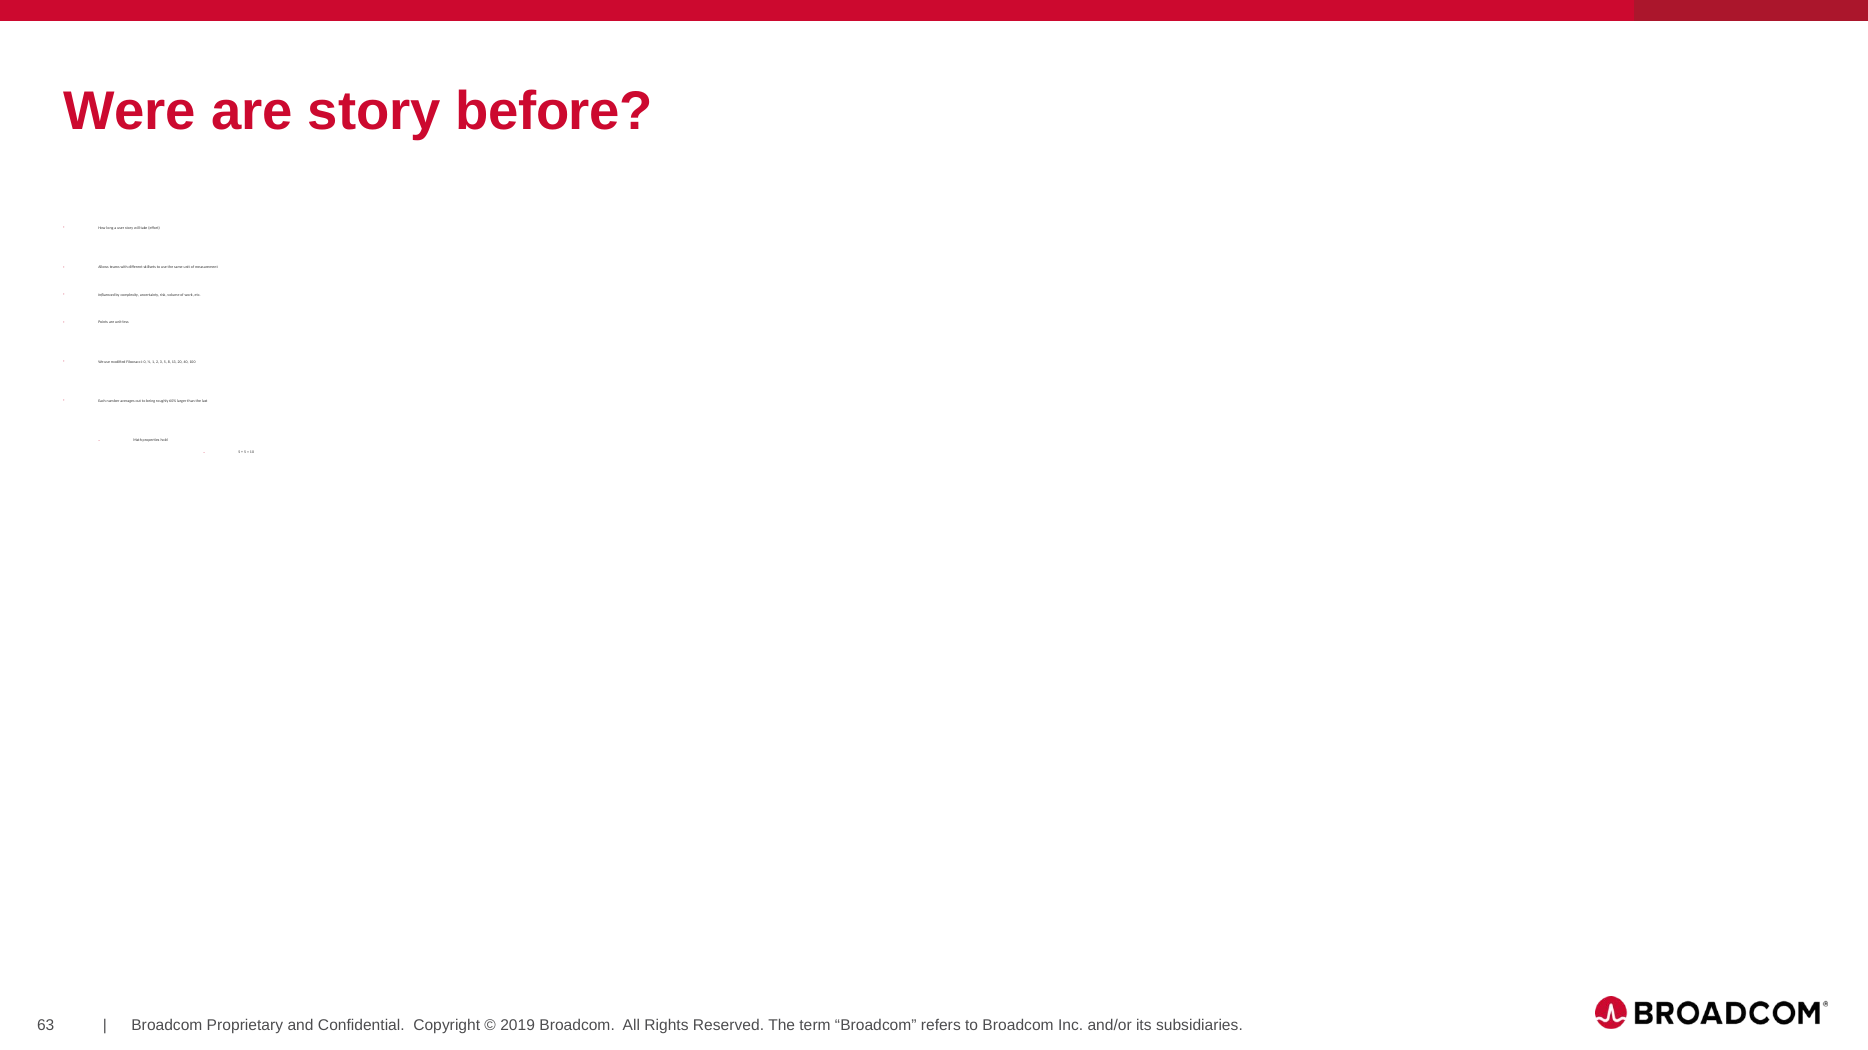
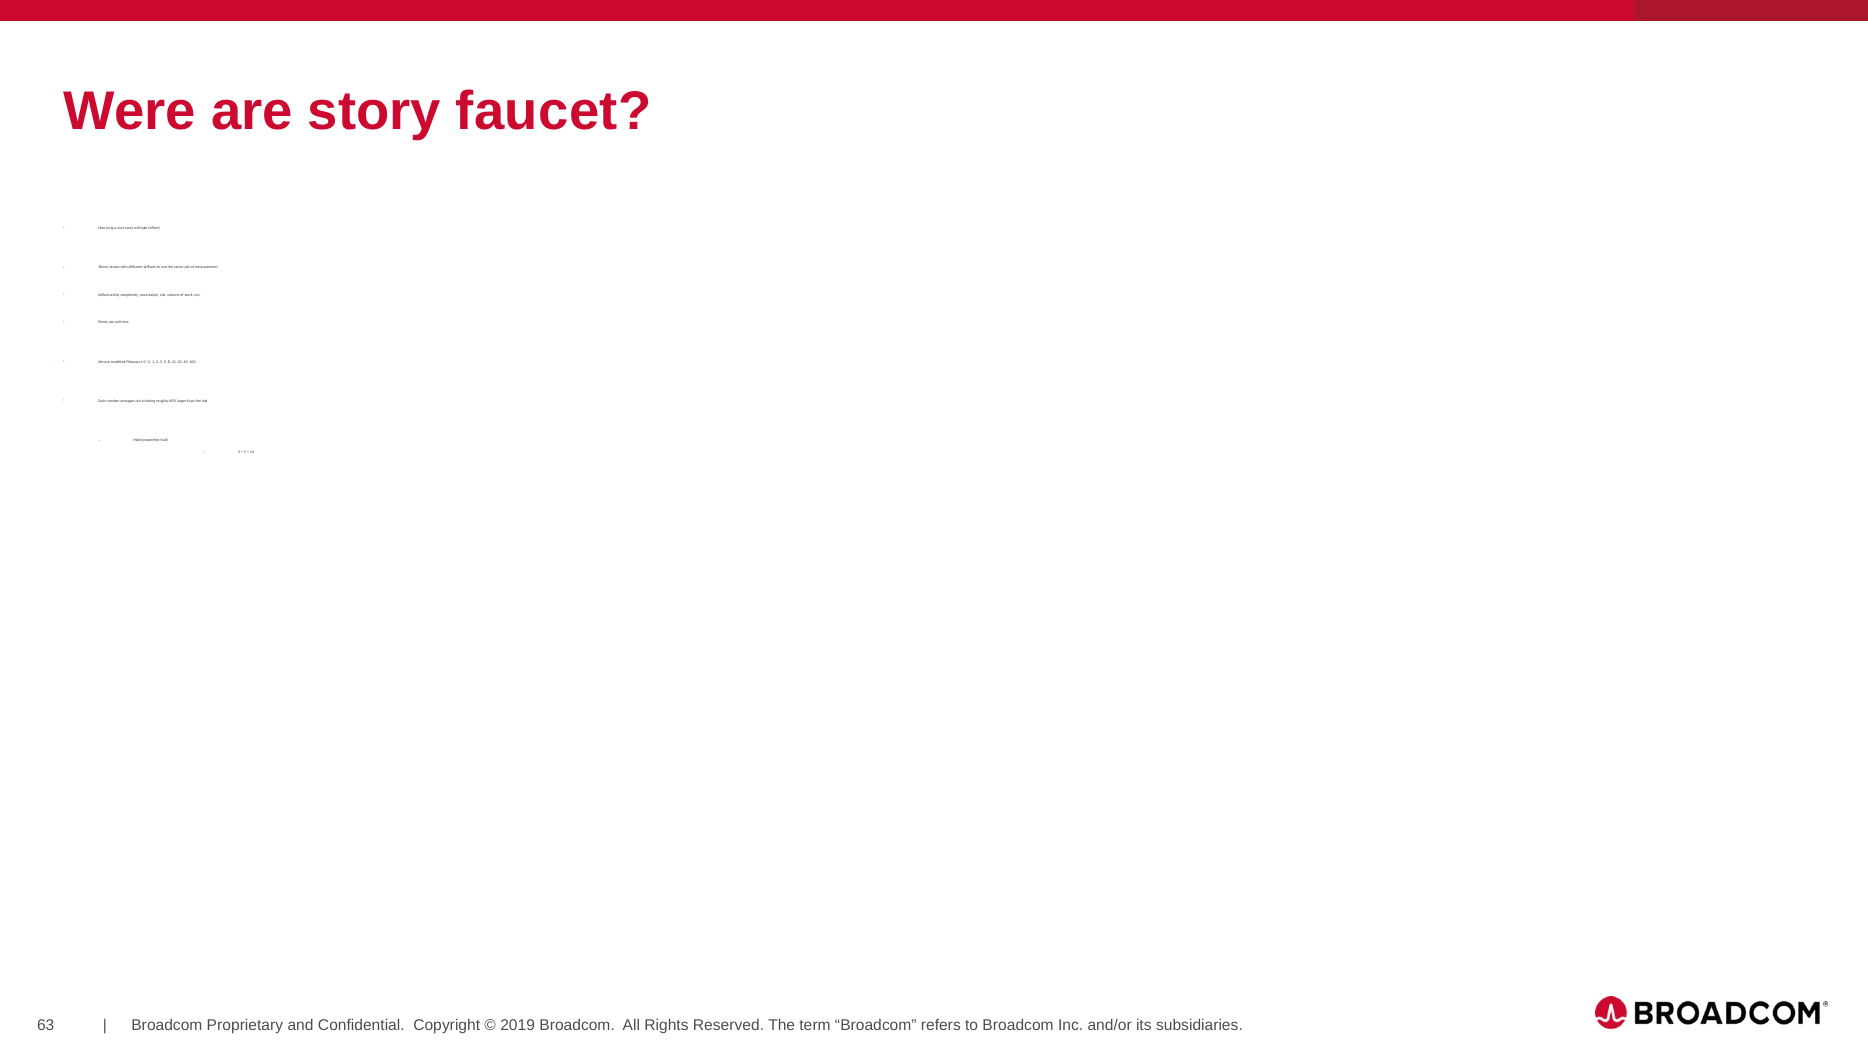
before: before -> faucet (554, 111)
